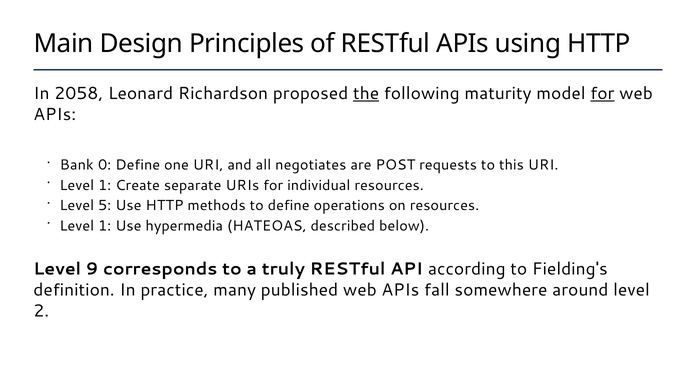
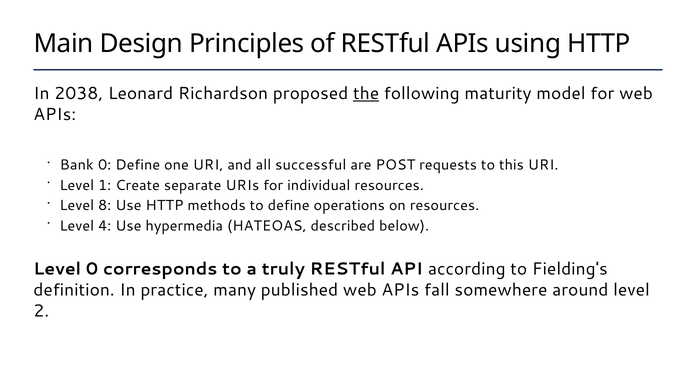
2058: 2058 -> 2038 (79, 94)
for underline: present -> none (602, 94)
negotiates: negotiates -> successful (311, 165)
5: 5 -> 8 (105, 205)
1: 1 -> 4 (105, 226)
Level 9: 9 -> 0 (92, 269)
